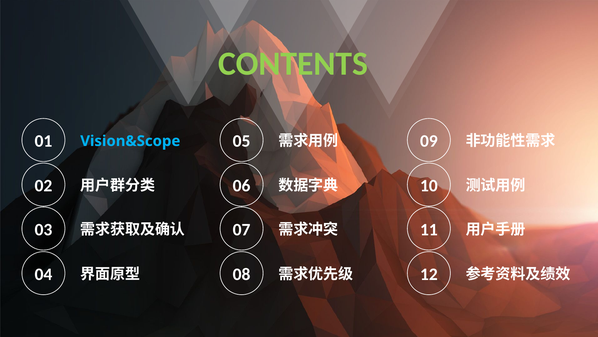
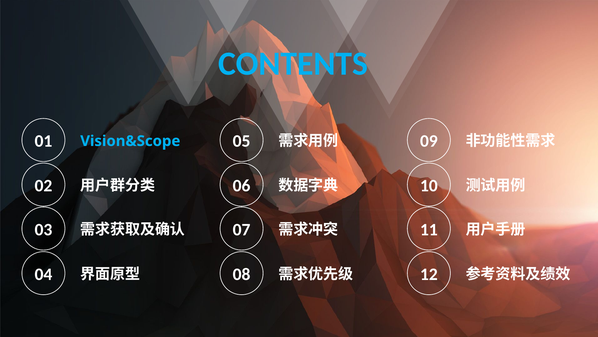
CONTENTS colour: light green -> light blue (293, 64)
